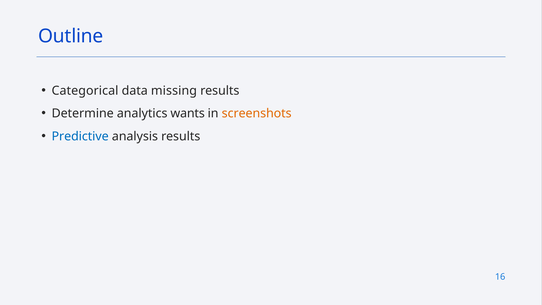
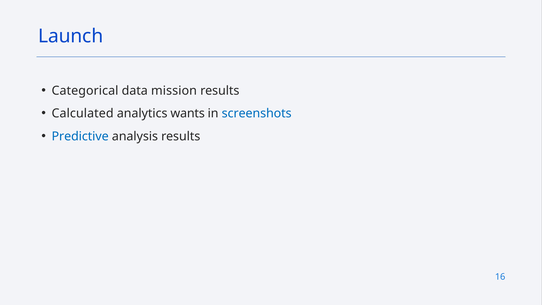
Outline: Outline -> Launch (71, 36)
missing: missing -> mission (174, 91)
Determine: Determine -> Calculated (83, 113)
screenshots colour: orange -> blue (257, 113)
